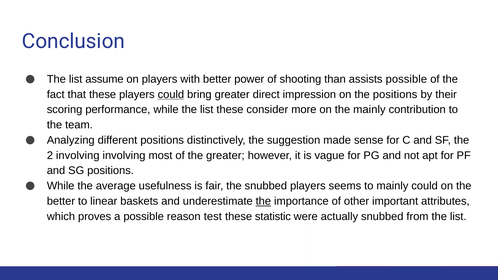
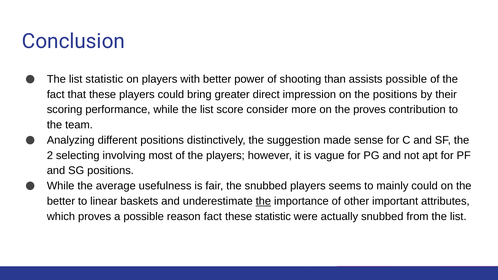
list assume: assume -> statistic (104, 79)
could underline: present -> none (171, 94)
list these: these -> score (230, 110)
the mainly: mainly -> proves (369, 110)
2 involving: involving -> selecting (78, 155)
the greater: greater -> players (225, 155)
reason test: test -> fact (213, 216)
